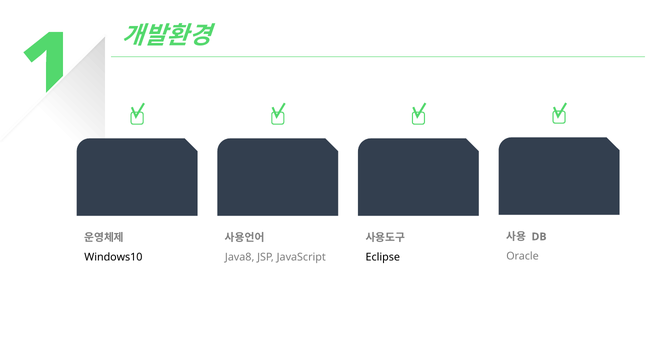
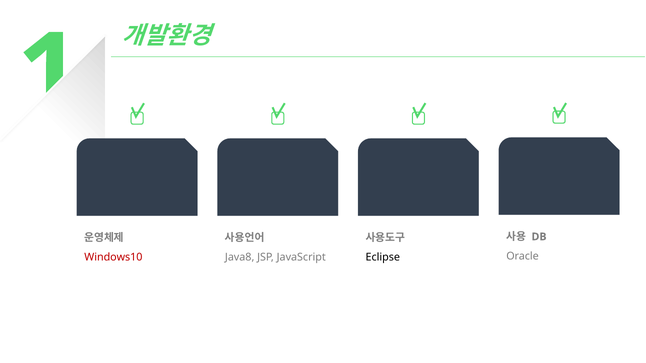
Windows10 colour: black -> red (113, 257)
